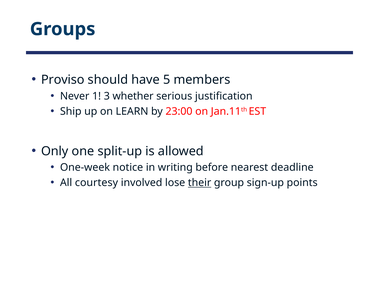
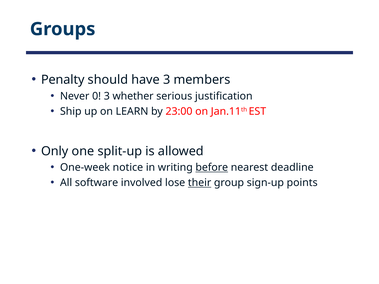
Proviso: Proviso -> Penalty (63, 80)
have 5: 5 -> 3 (167, 80)
1: 1 -> 0 (97, 96)
before underline: none -> present (212, 168)
courtesy: courtesy -> software (97, 183)
